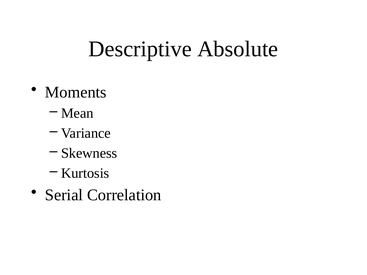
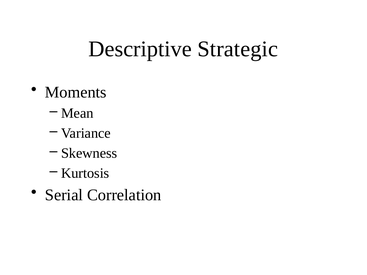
Absolute: Absolute -> Strategic (238, 49)
